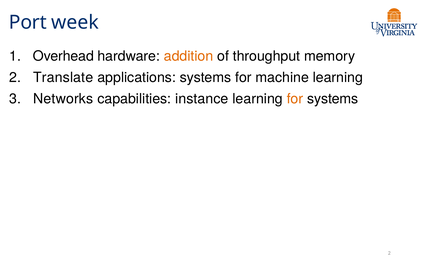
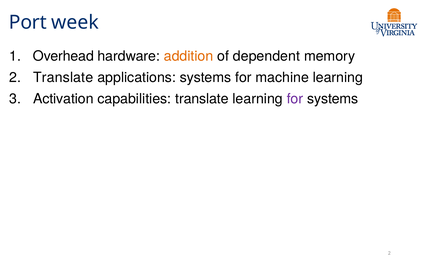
throughput: throughput -> dependent (267, 56)
Networks: Networks -> Activation (63, 99)
capabilities instance: instance -> translate (202, 99)
for colour: orange -> purple (295, 99)
